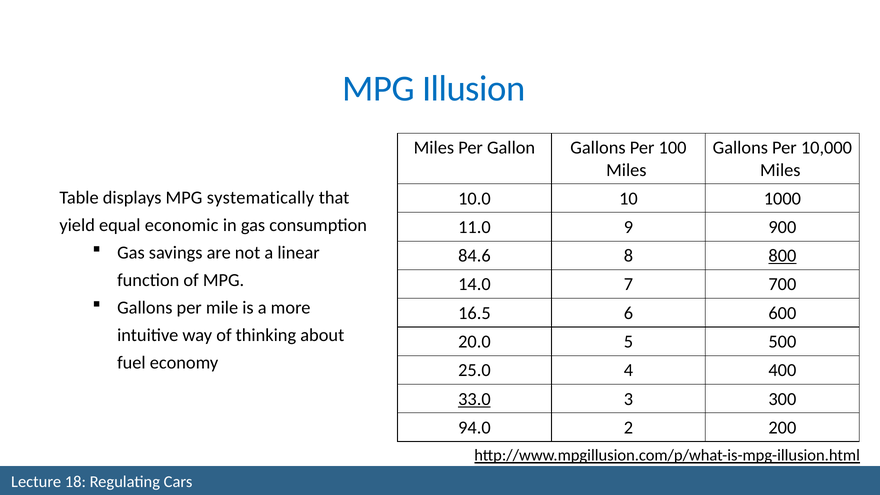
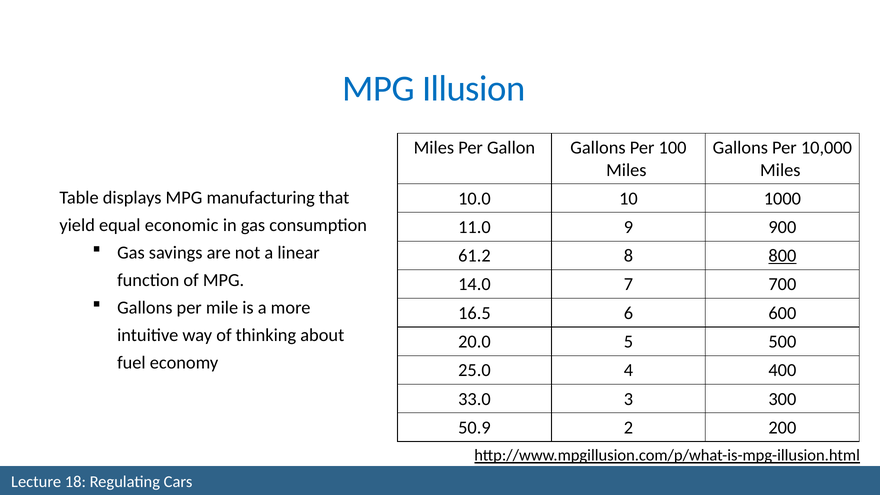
systematically: systematically -> manufacturing (261, 198)
84.6: 84.6 -> 61.2 (474, 256)
33.0 underline: present -> none (474, 399)
94.0: 94.0 -> 50.9 (474, 428)
